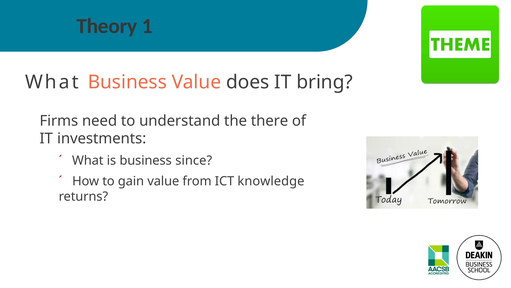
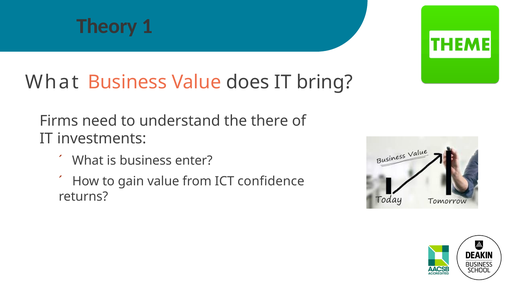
since: since -> enter (194, 160)
knowledge: knowledge -> confidence (271, 181)
